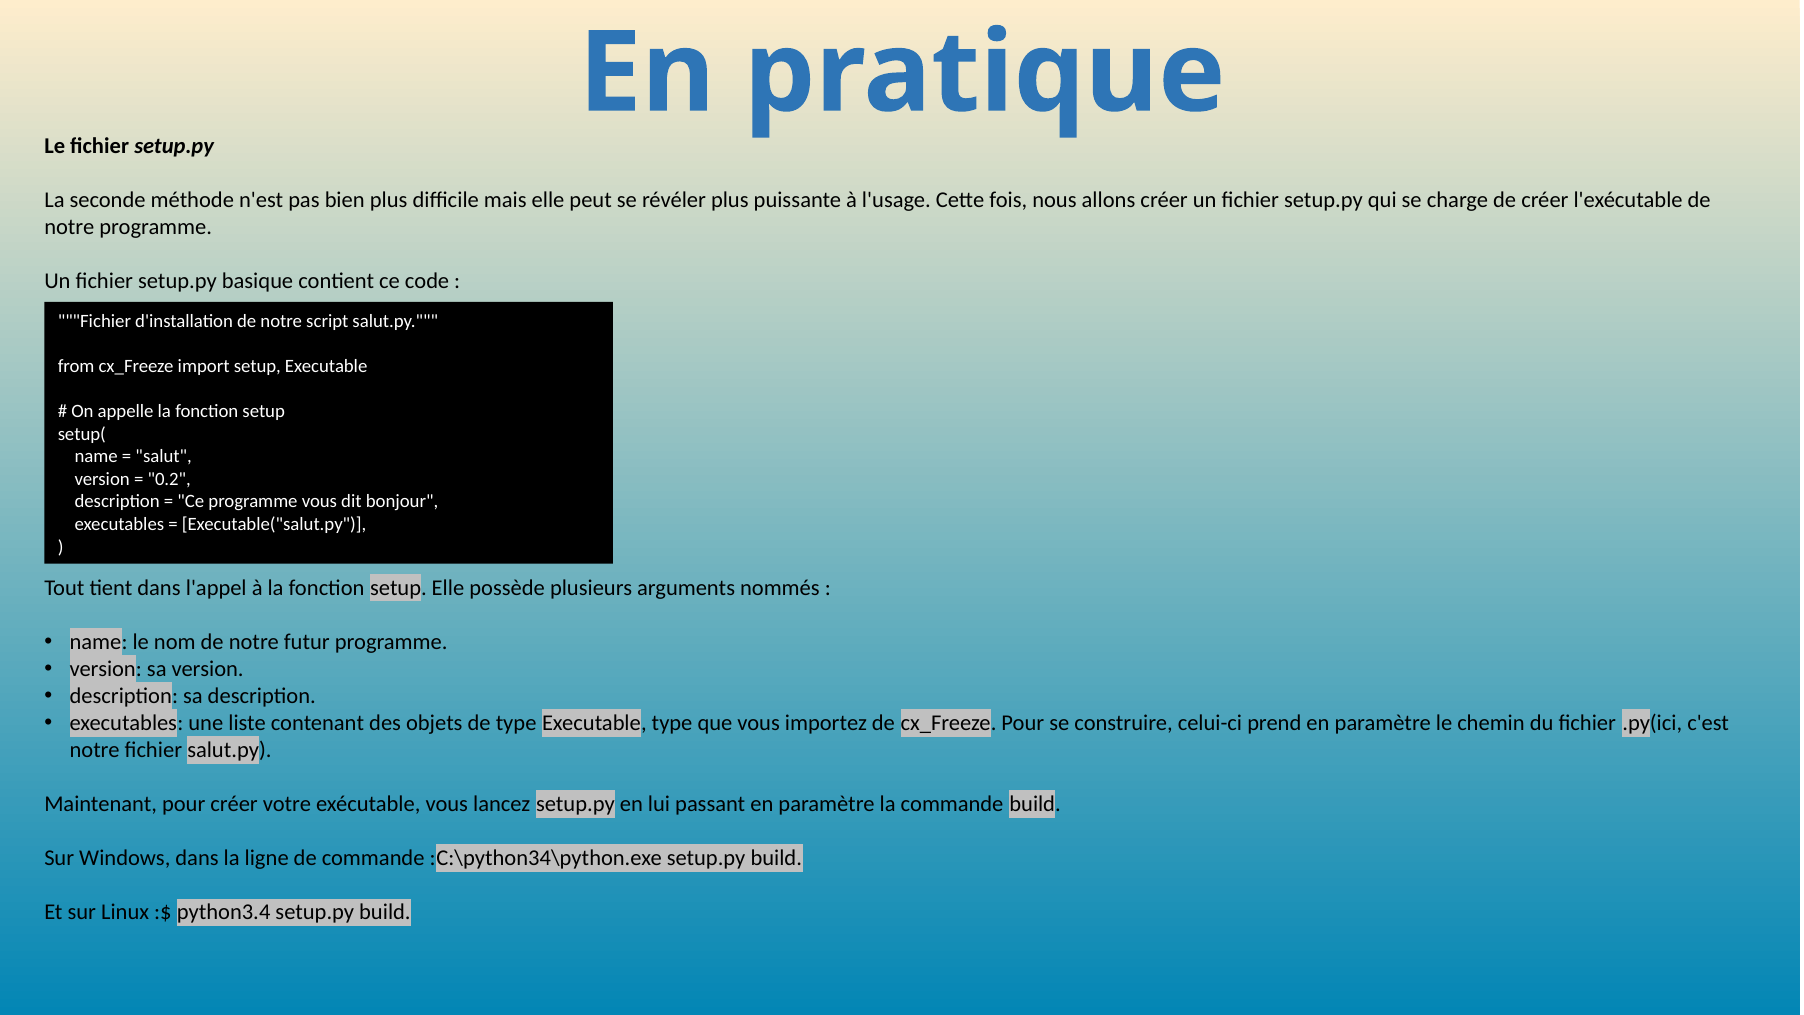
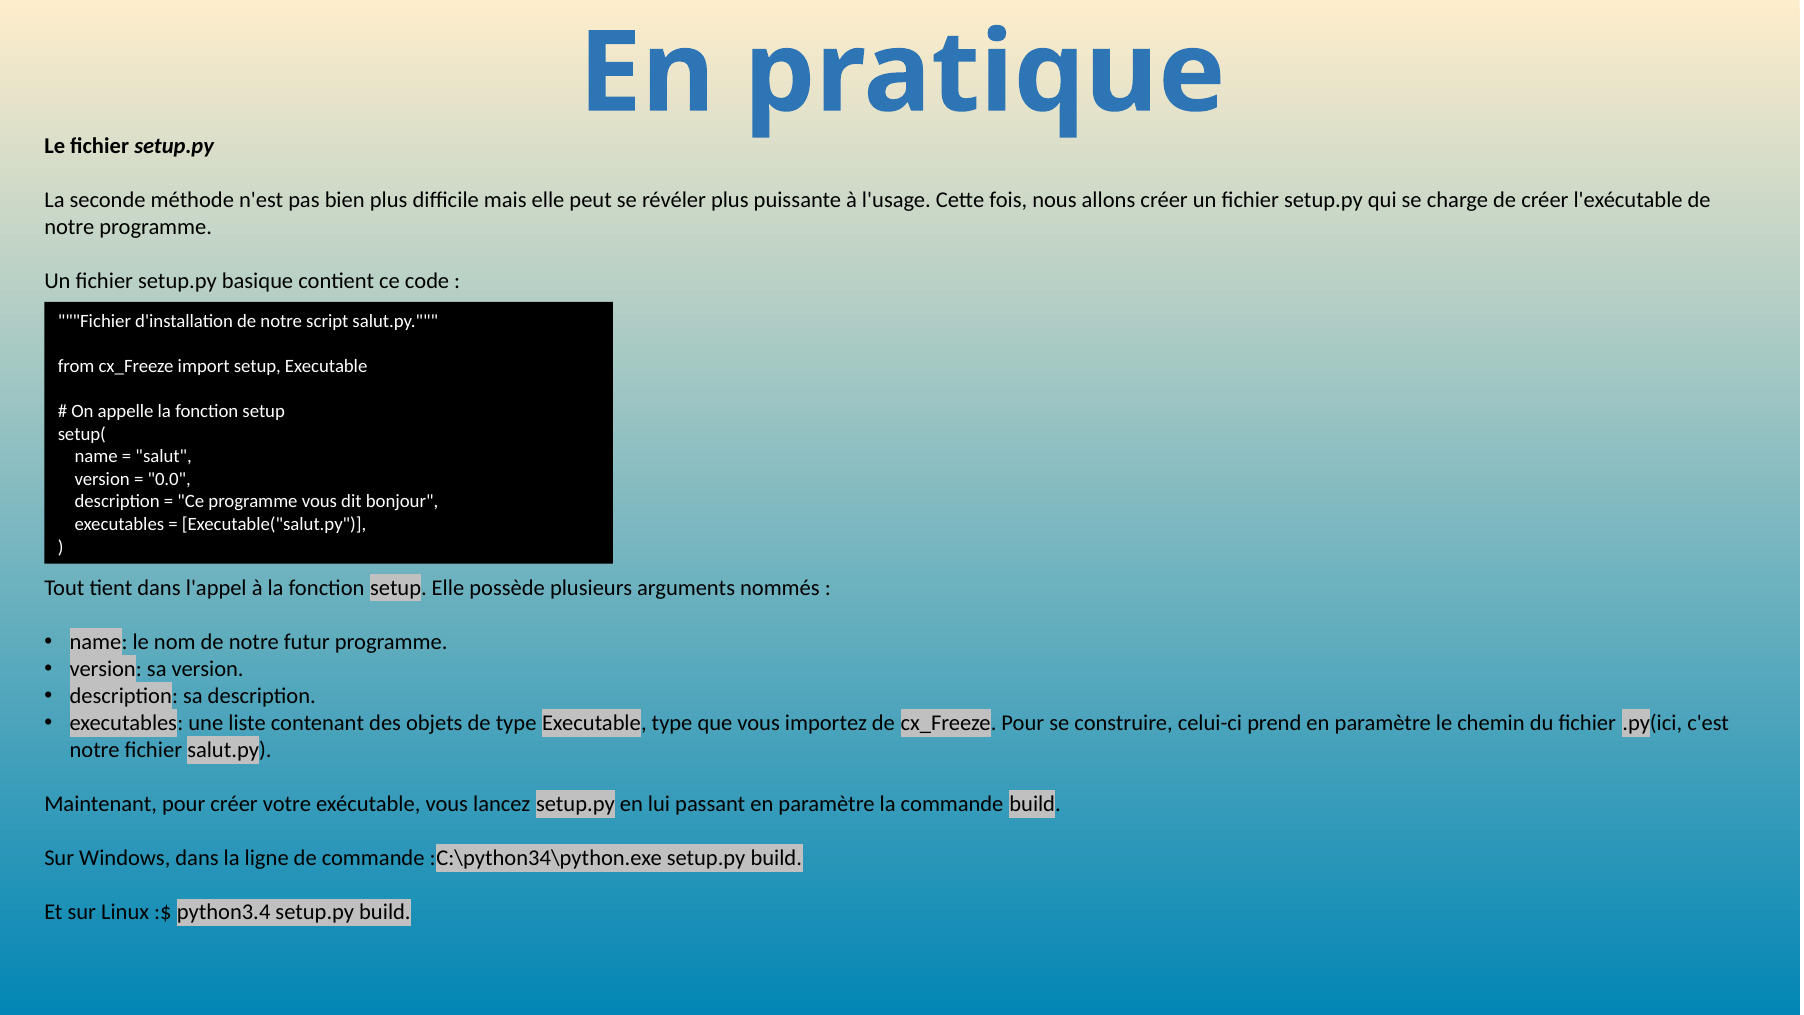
0.2: 0.2 -> 0.0 (169, 479)
